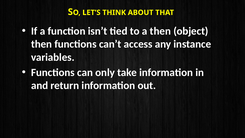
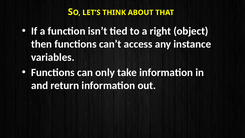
a then: then -> right (160, 31)
